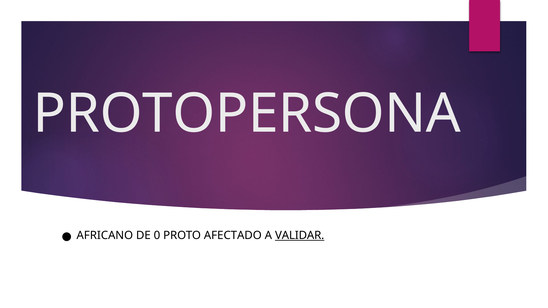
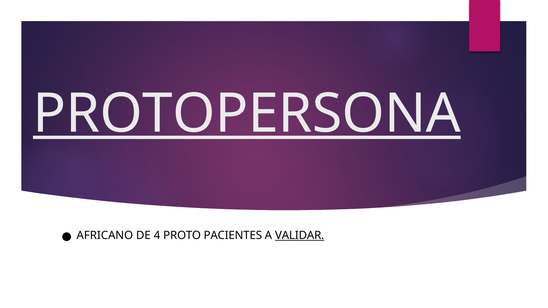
PROTOPERSONA underline: none -> present (247, 114)
0: 0 -> 4 (157, 236)
AFECTADO: AFECTADO -> PACIENTES (233, 236)
